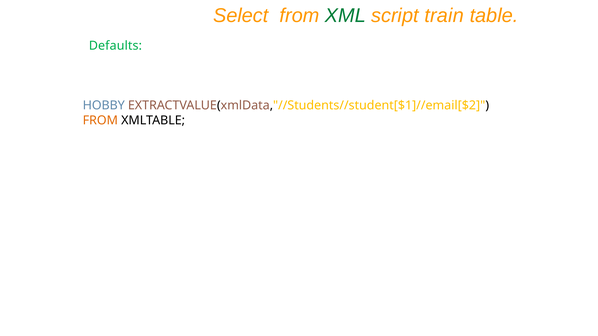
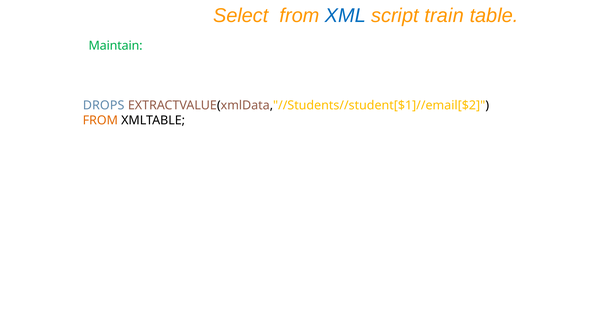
XML colour: green -> blue (345, 16)
Defaults: Defaults -> Maintain (116, 46)
HOBBY: HOBBY -> DROPS (104, 105)
